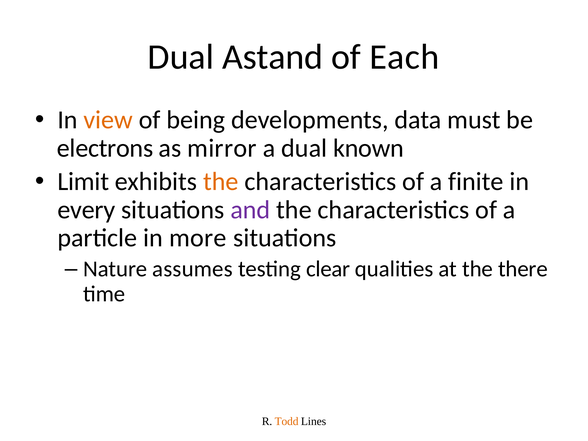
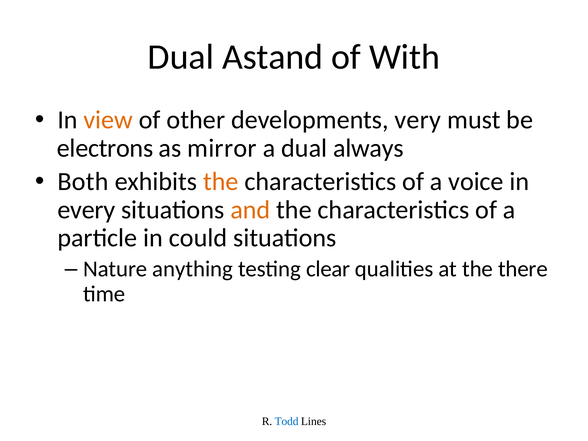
Each: Each -> With (404, 57)
being: being -> other (196, 120)
data: data -> very (418, 120)
known: known -> always (368, 148)
Limit: Limit -> Both (83, 182)
finite: finite -> voice (476, 182)
and colour: purple -> orange (250, 210)
more: more -> could (198, 238)
assumes: assumes -> anything (193, 269)
Todd colour: orange -> blue (287, 421)
